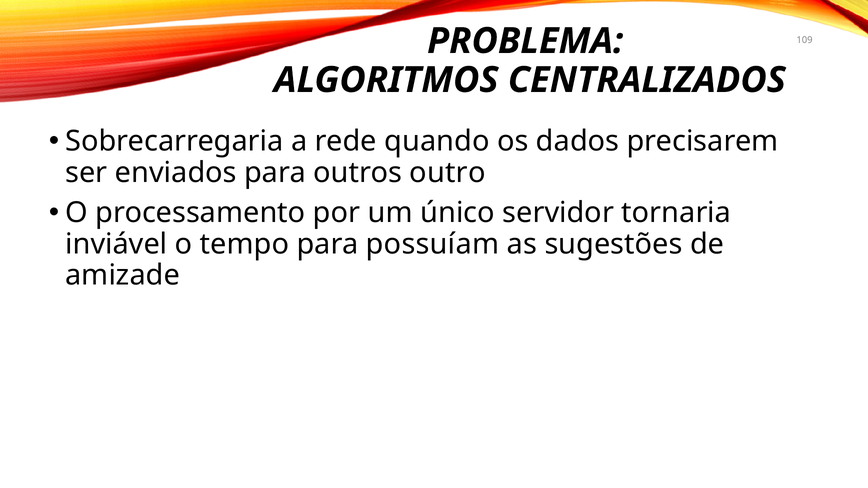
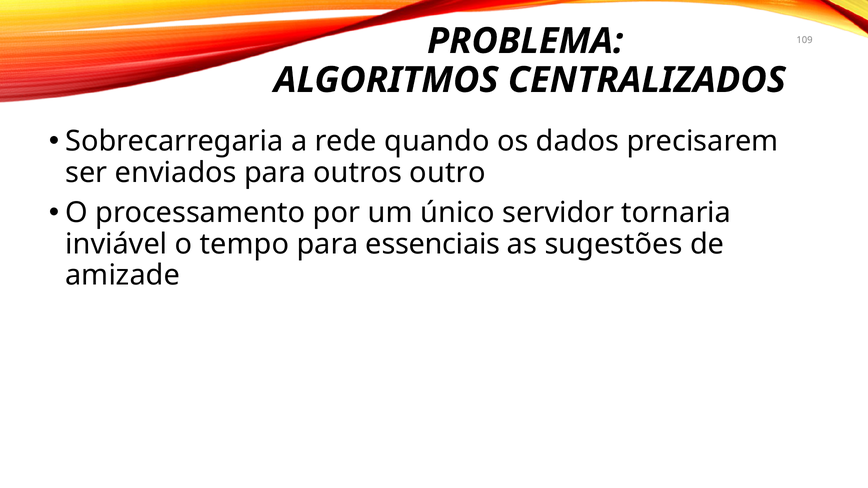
possuíam: possuíam -> essenciais (433, 244)
